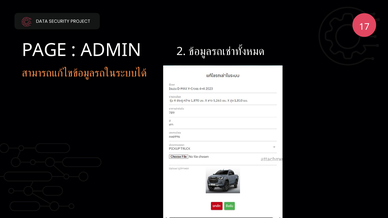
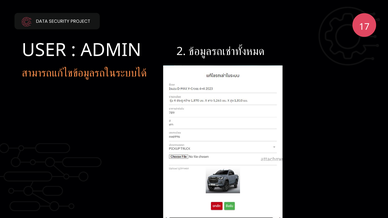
PAGE: PAGE -> USER (44, 50)
